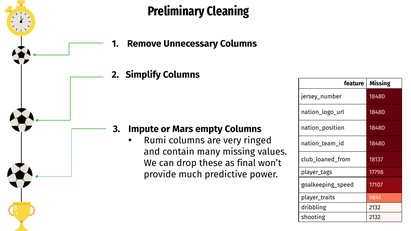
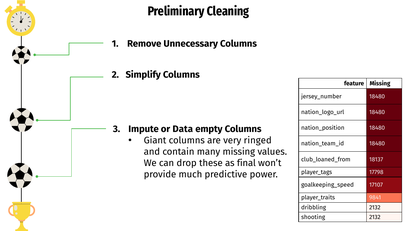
Mars: Mars -> Data (183, 129)
Rumi: Rumi -> Giant (155, 141)
